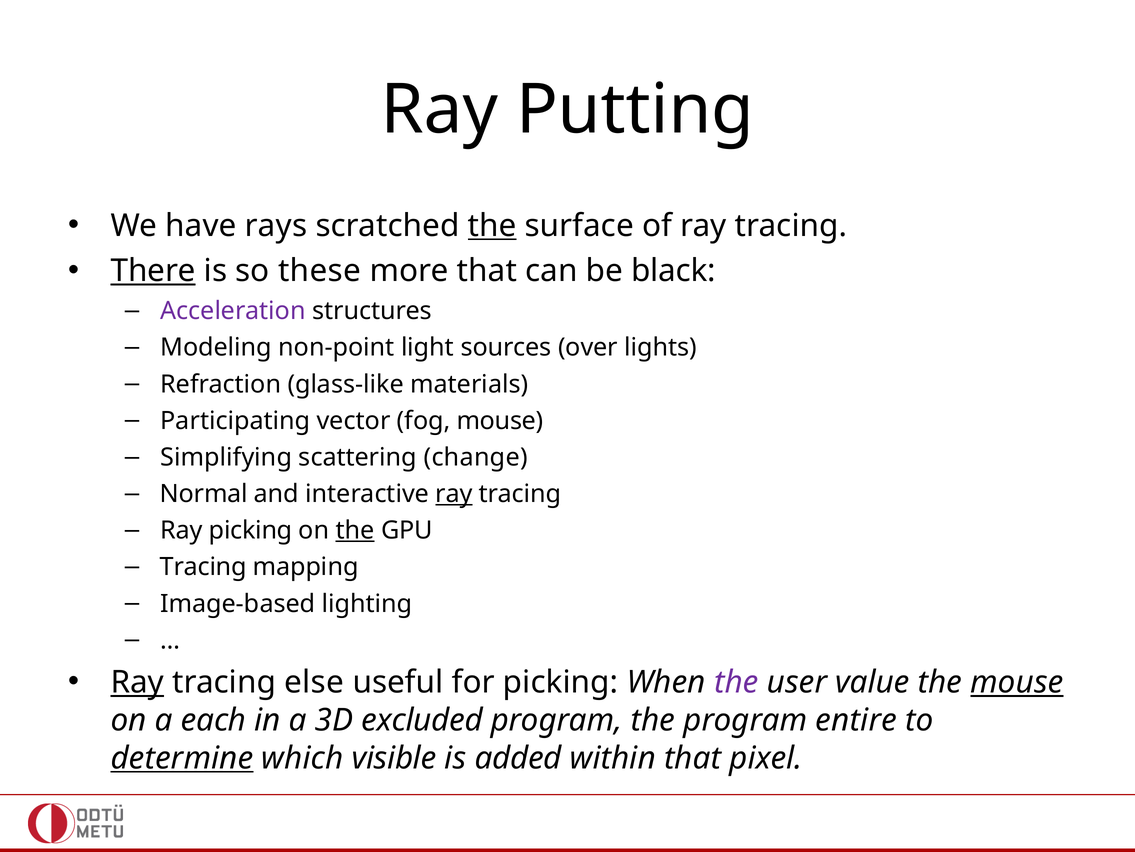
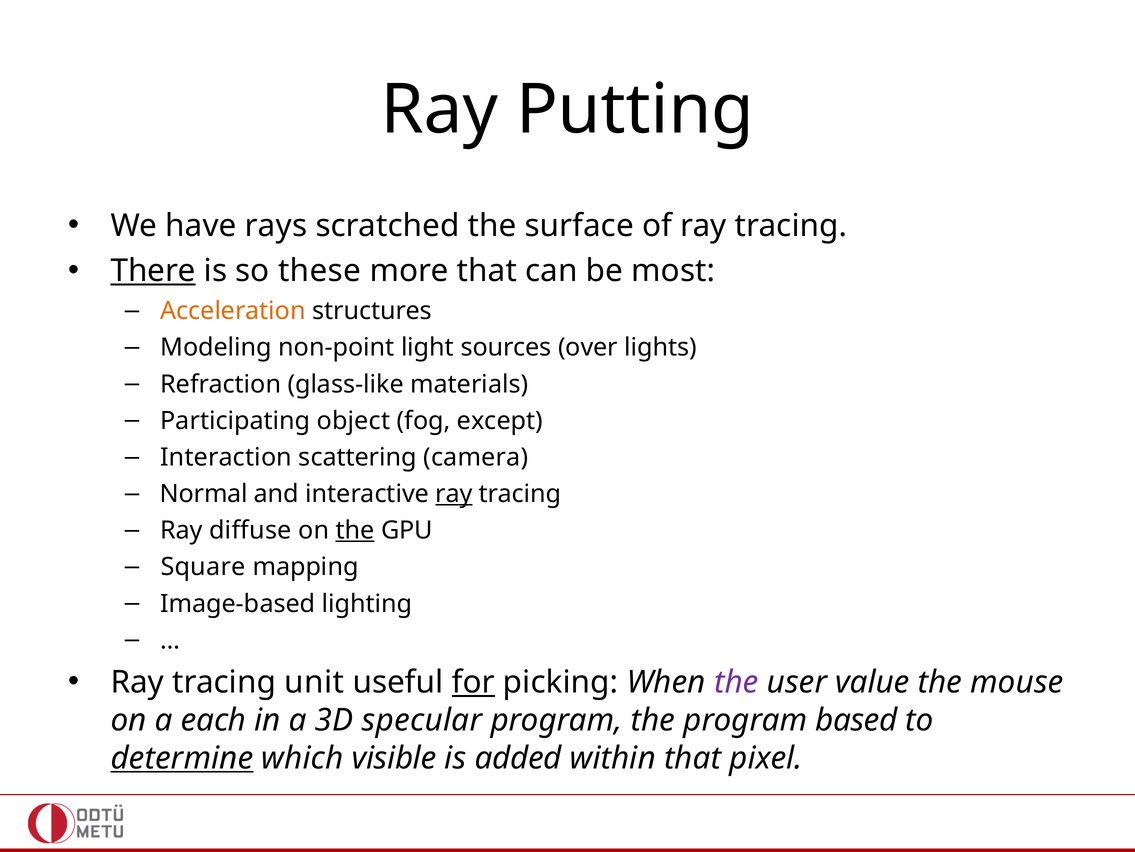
the underline: present -> none (492, 225)
black: black -> most (673, 271)
Acceleration colour: purple -> orange (233, 311)
vector: vector -> object (353, 420)
fog mouse: mouse -> except (500, 420)
Simplifying: Simplifying -> Interaction (226, 457)
change: change -> camera (476, 457)
Ray picking: picking -> diffuse (250, 530)
Tracing: Tracing -> Square (203, 567)
Ray underline: present -> none (137, 682)
else: else -> unit (314, 682)
for underline: none -> present (473, 682)
mouse underline: present -> none (1017, 682)
excluded: excluded -> specular (422, 720)
entire: entire -> based (856, 720)
